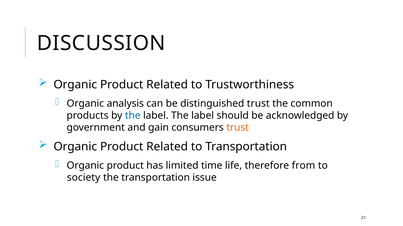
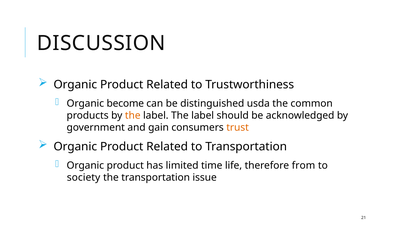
analysis: analysis -> become (125, 104)
distinguished trust: trust -> usda (258, 104)
the colour: blue -> orange (133, 116)
